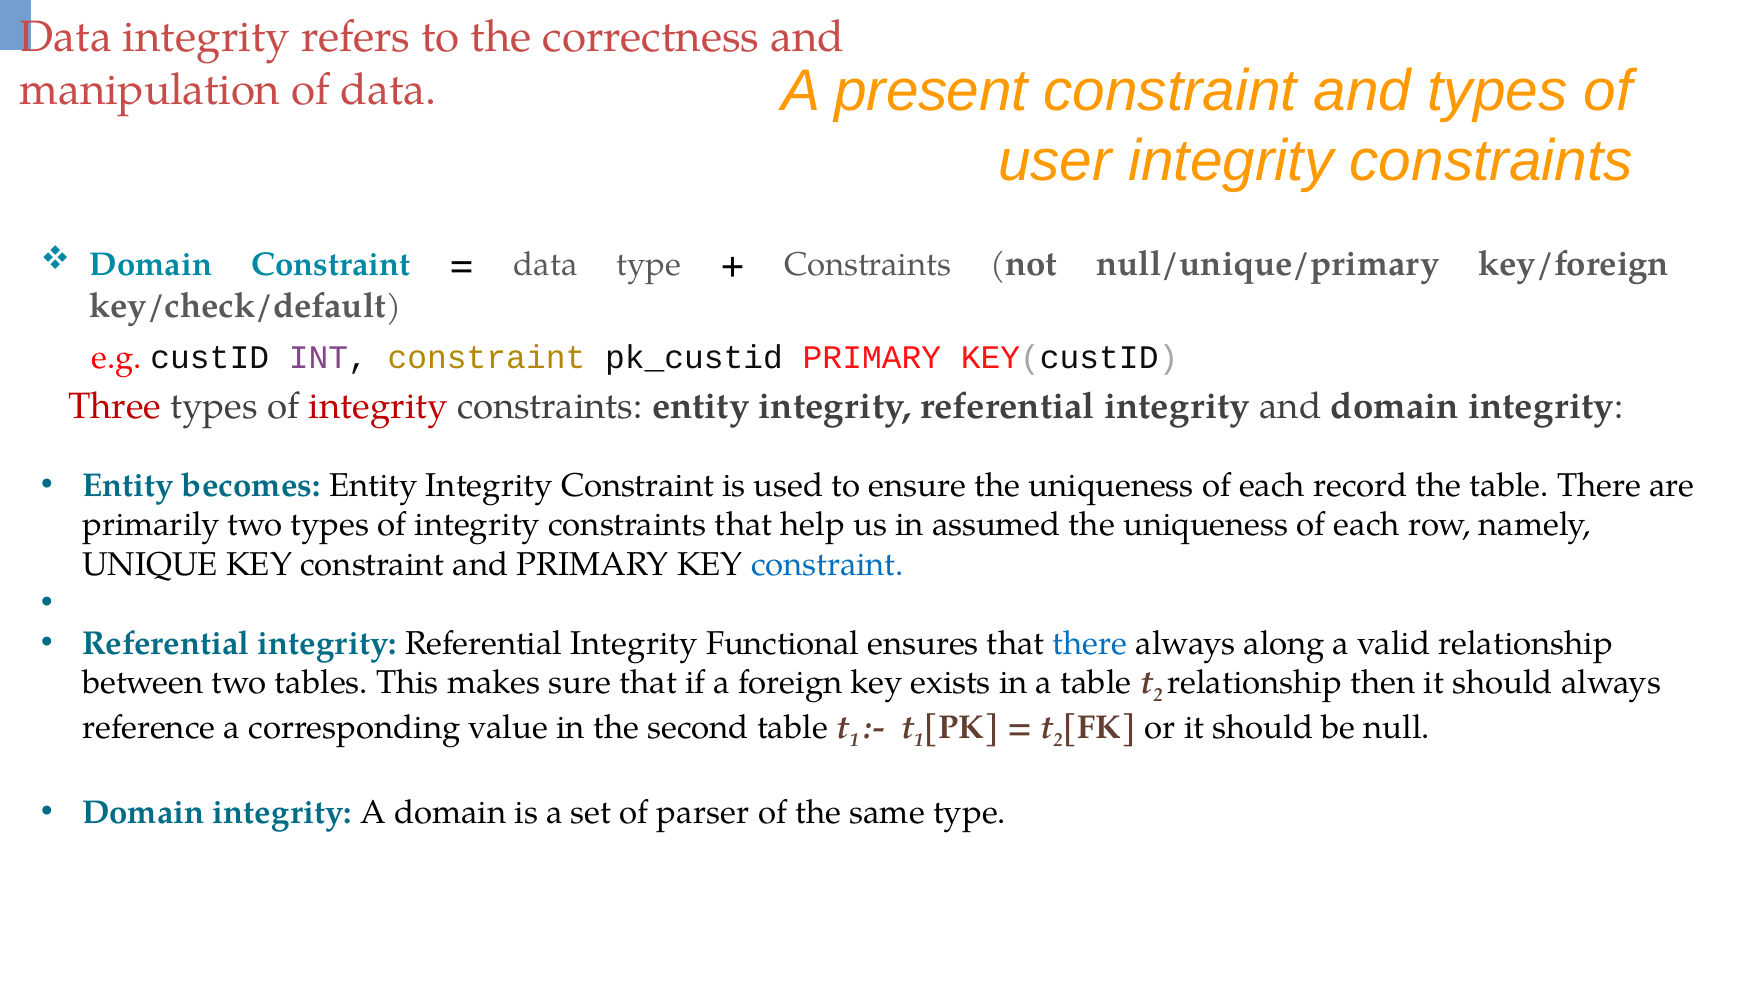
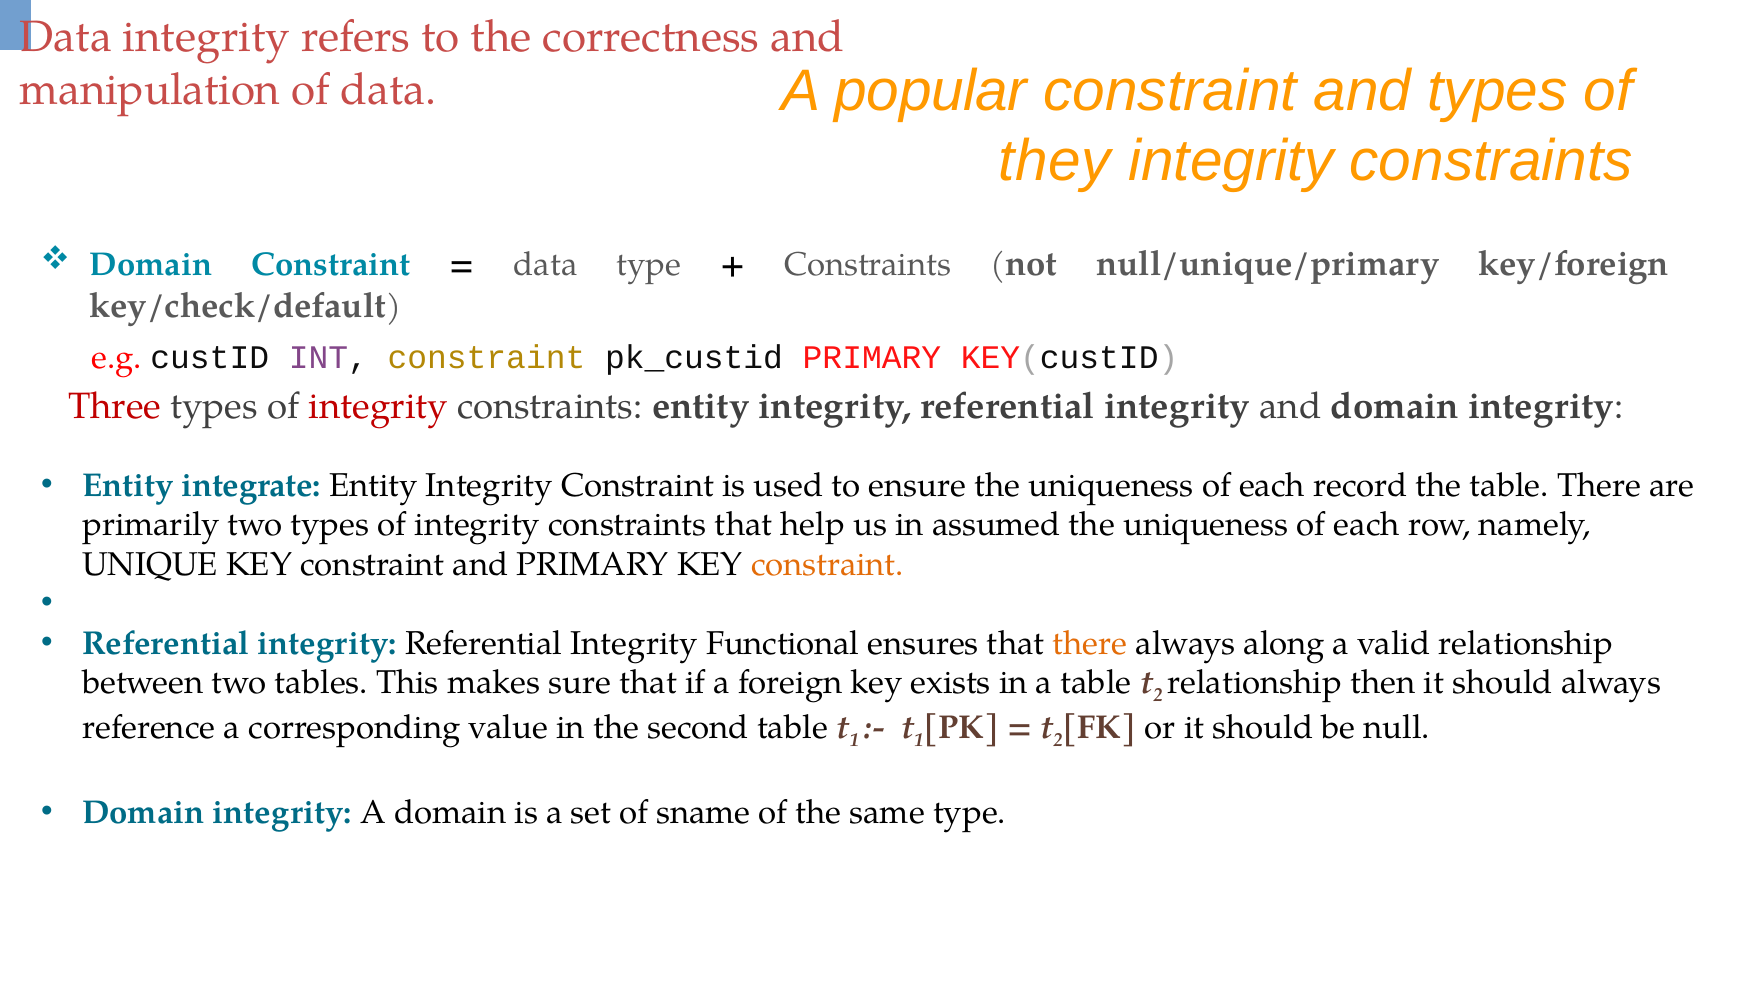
present: present -> popular (931, 91)
user: user -> they (1055, 161)
becomes: becomes -> integrate (251, 485)
constraint colour: blue -> orange (828, 564)
there colour: blue -> orange (1090, 643)
parser: parser -> sname (703, 812)
